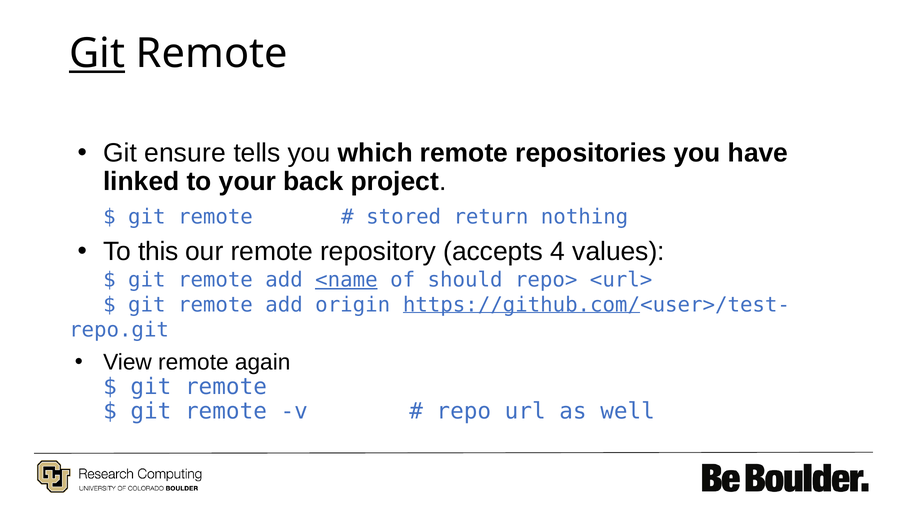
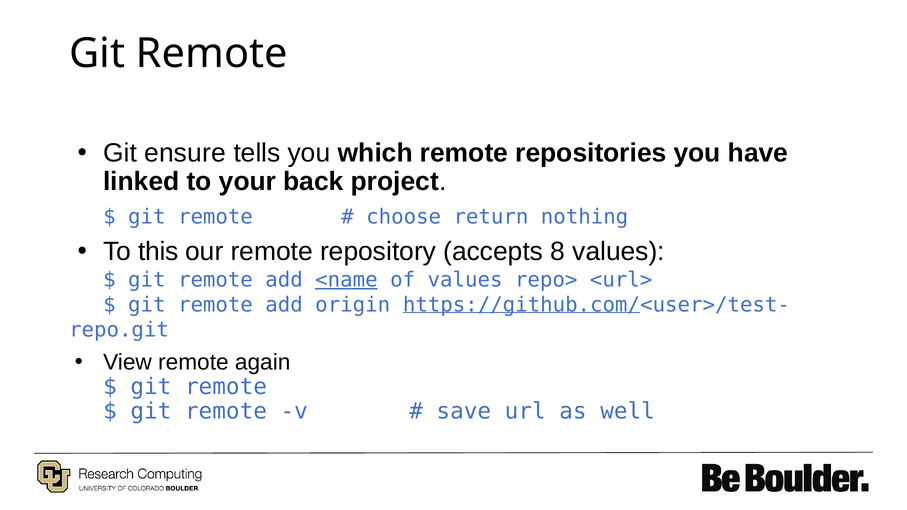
Git underline: present -> none (97, 54)
stored: stored -> choose (404, 217)
4: 4 -> 8 (558, 252)
of should: should -> values (465, 280)
repo: repo -> save (464, 411)
